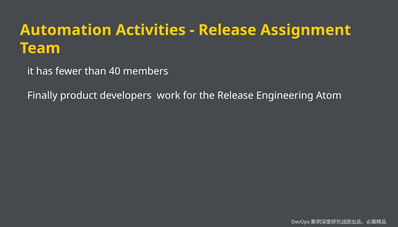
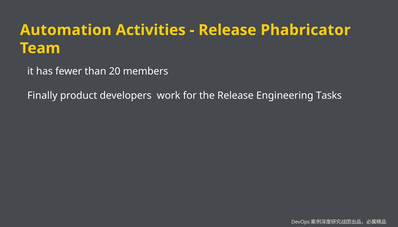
Assignment: Assignment -> Phabricator (306, 30)
40: 40 -> 20 (115, 71)
Atom: Atom -> Tasks (329, 95)
